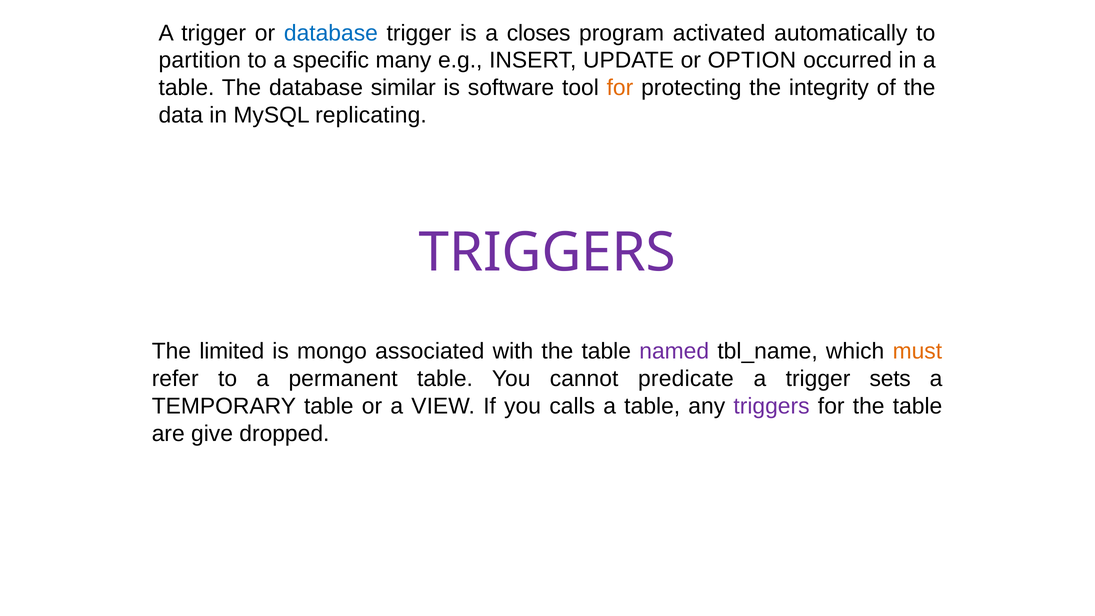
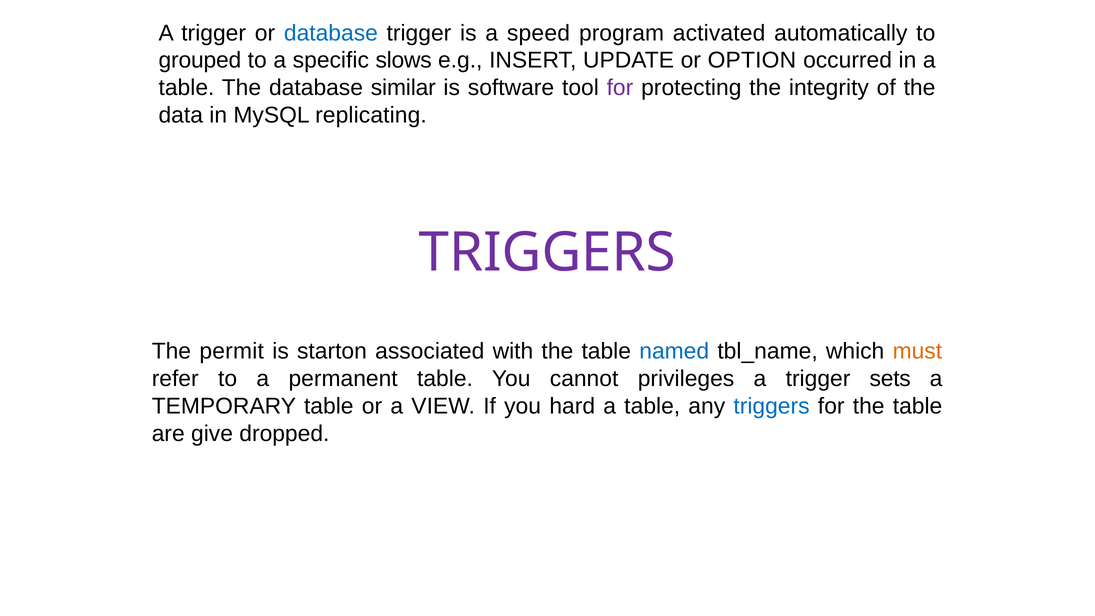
closes: closes -> speed (538, 33)
partition: partition -> grouped (200, 60)
many: many -> slows (404, 60)
for colour: orange -> purple (620, 88)
limited: limited -> permit (232, 351)
mongo: mongo -> starton (332, 351)
named colour: purple -> blue (674, 351)
predicate: predicate -> privileges (686, 379)
calls: calls -> hard (572, 406)
triggers colour: purple -> blue (772, 406)
